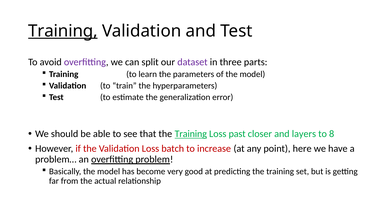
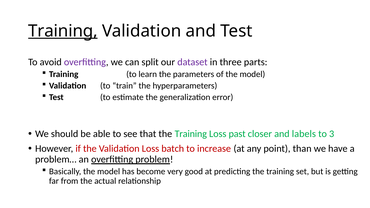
Training underline: present -> none (191, 134)
layers: layers -> labels (304, 134)
8: 8 -> 3 (332, 134)
here: here -> than (302, 149)
